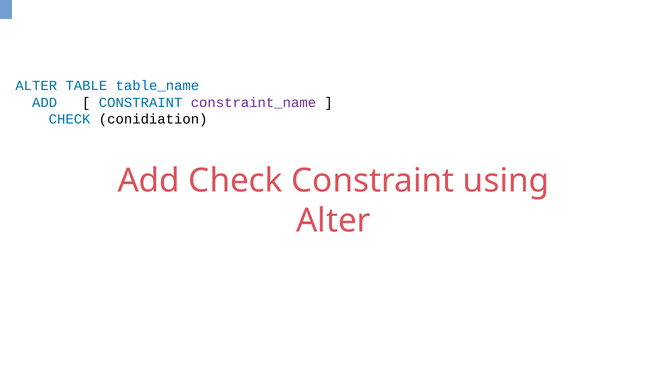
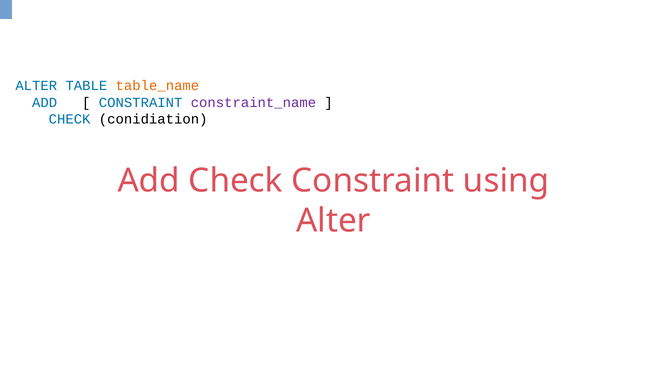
table_name colour: blue -> orange (157, 86)
